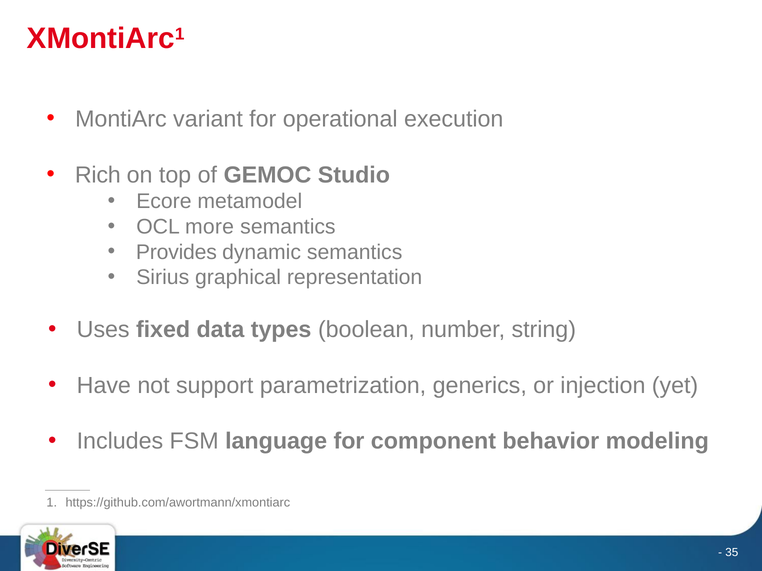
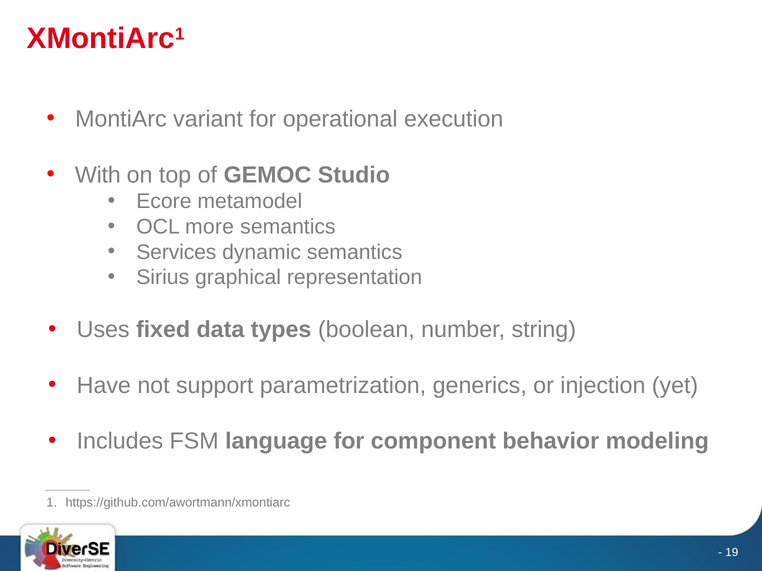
Rich: Rich -> With (98, 175)
Provides: Provides -> Services (176, 252)
35: 35 -> 19 (732, 553)
